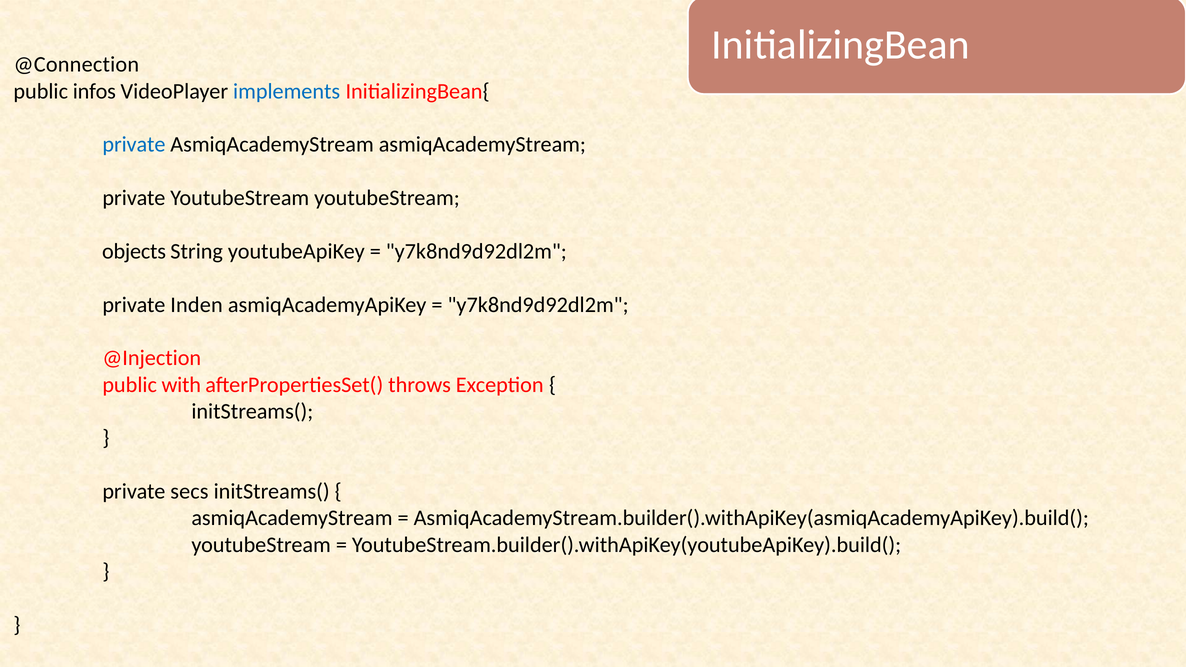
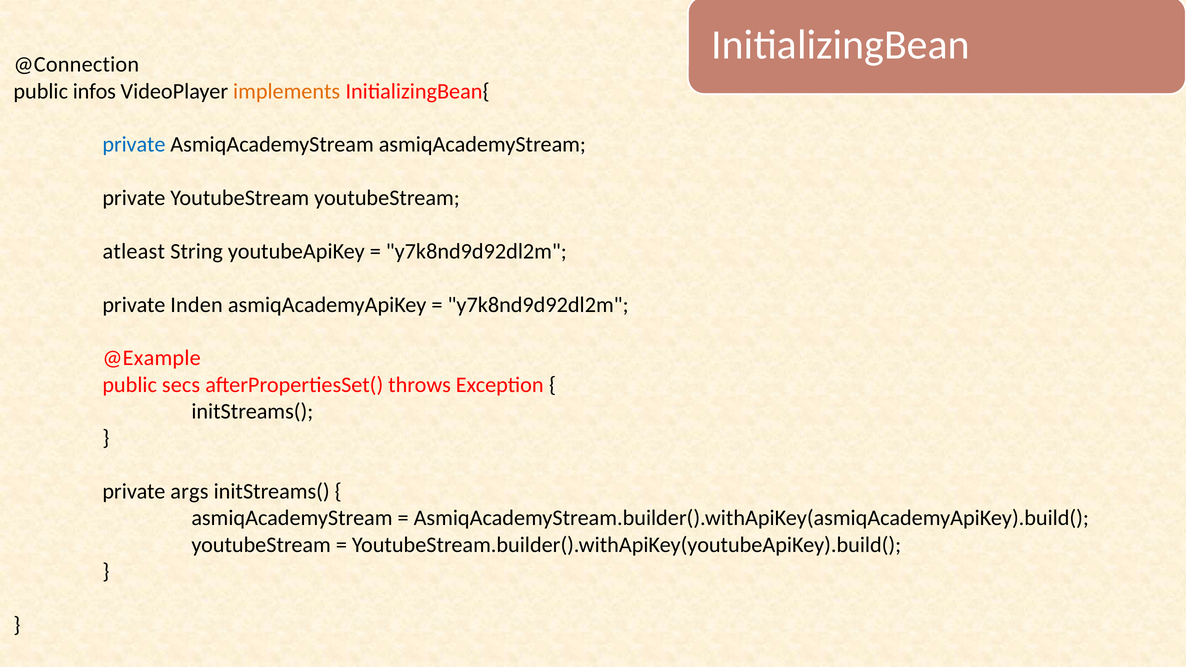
implements colour: blue -> orange (287, 91)
objects: objects -> atleast (134, 251)
@Injection: @Injection -> @Example (152, 358)
with: with -> secs (181, 385)
secs: secs -> args (189, 492)
